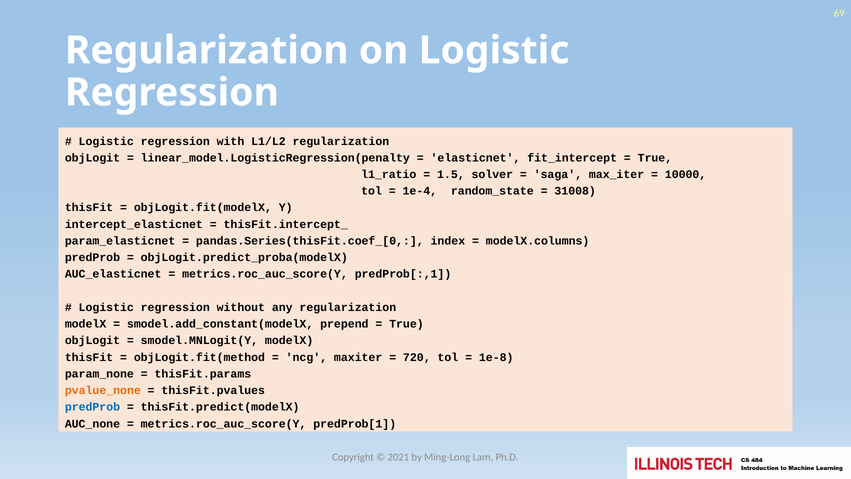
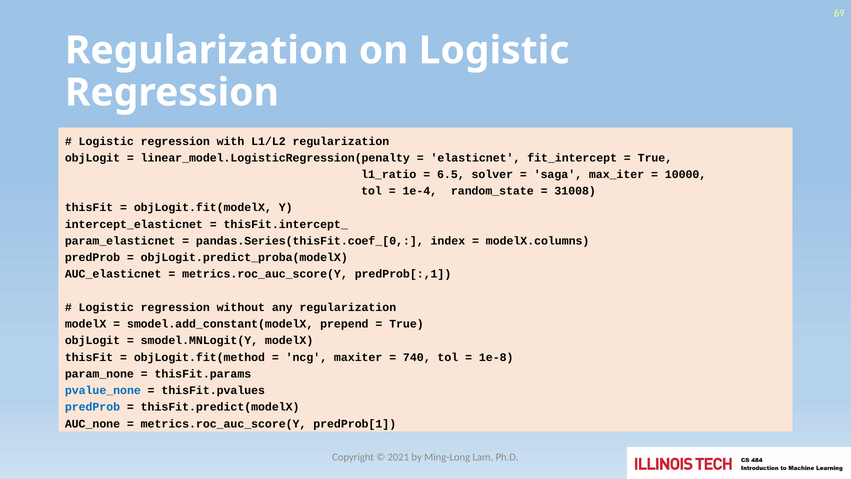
1.5: 1.5 -> 6.5 (451, 174)
720: 720 -> 740 (417, 357)
pvalue_none colour: orange -> blue (103, 390)
